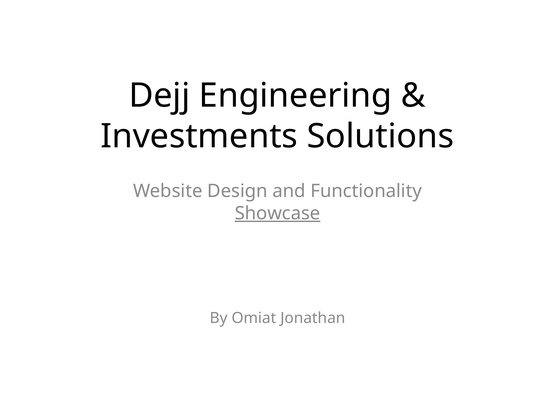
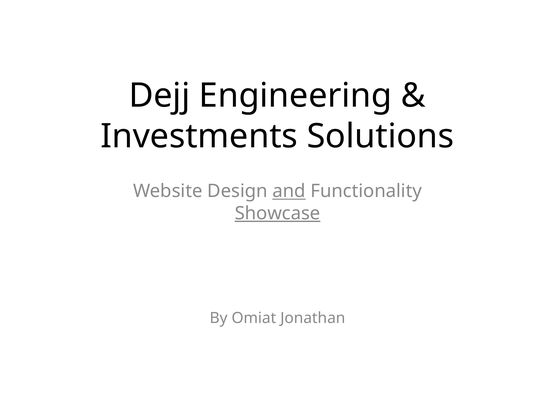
and underline: none -> present (289, 191)
